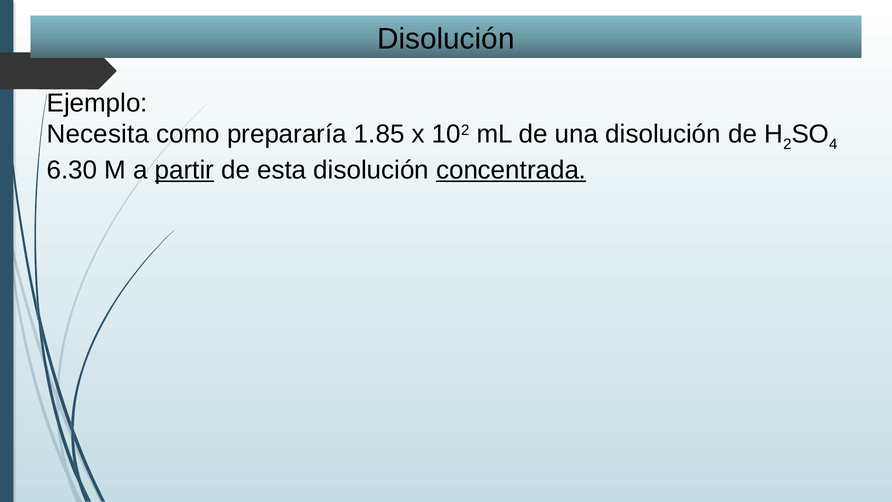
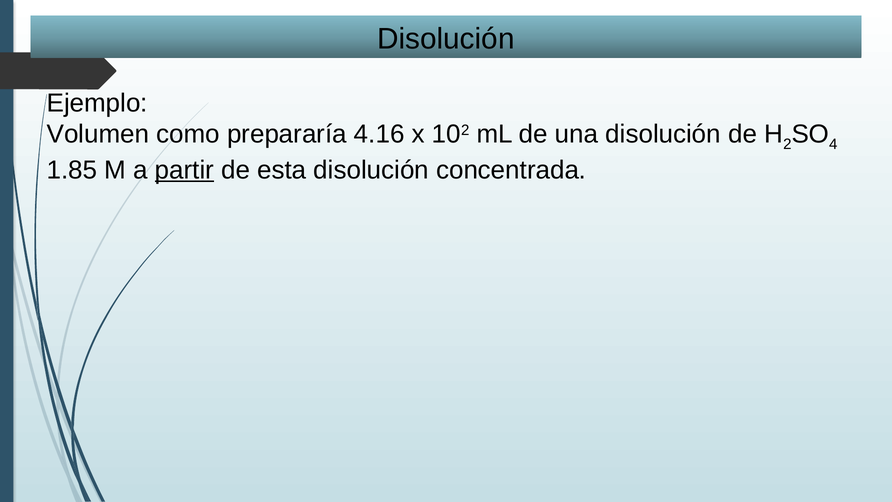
Necesita: Necesita -> Volumen (98, 134)
1.85: 1.85 -> 4.16 (379, 134)
6.30: 6.30 -> 1.85 (72, 170)
concentrada underline: present -> none (511, 170)
